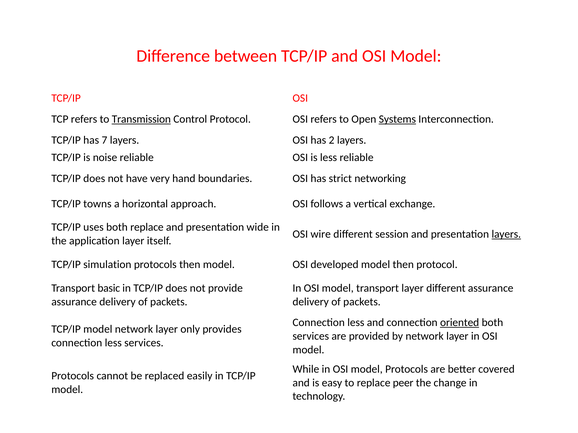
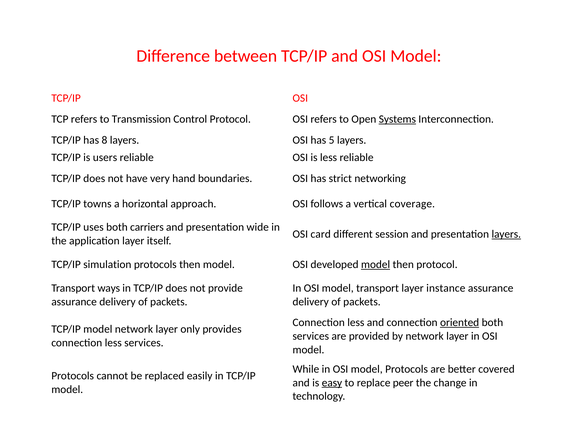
Transmission underline: present -> none (141, 119)
7: 7 -> 8 (104, 140)
2: 2 -> 5 (332, 140)
noise: noise -> users (105, 158)
exchange: exchange -> coverage (412, 204)
both replace: replace -> carriers (147, 228)
wire: wire -> card (321, 234)
model underline: none -> present (376, 265)
basic: basic -> ways (109, 288)
layer different: different -> instance (446, 288)
easy underline: none -> present (332, 383)
